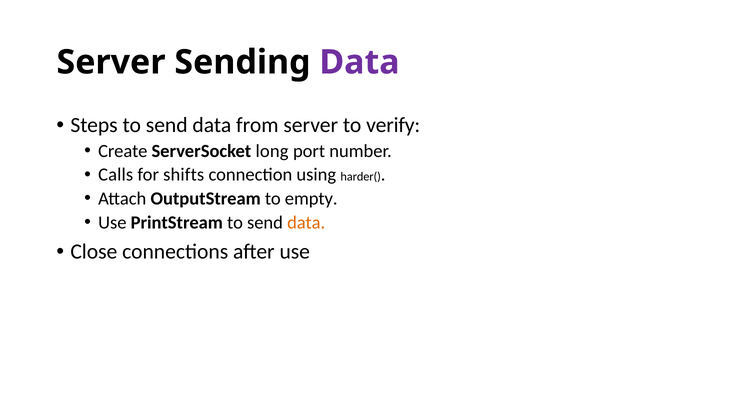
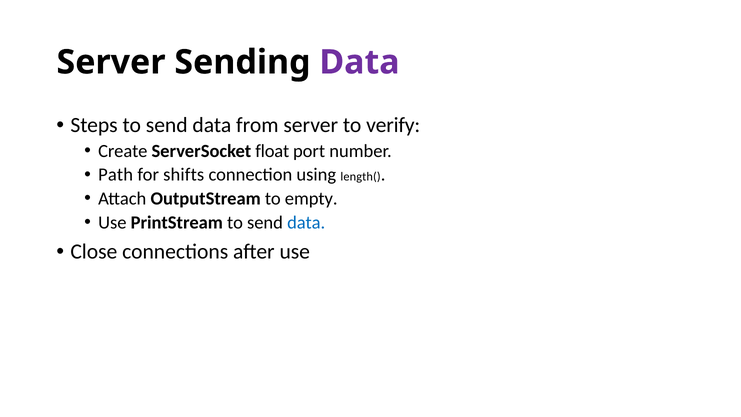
long: long -> float (272, 151)
Calls: Calls -> Path (116, 175)
harder(: harder( -> length( (361, 177)
data colour: orange -> blue (306, 222)
